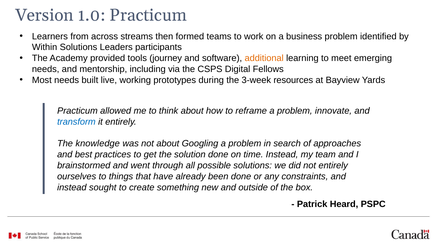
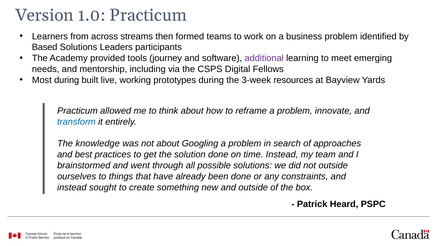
Within: Within -> Based (45, 47)
additional colour: orange -> purple (264, 58)
Most needs: needs -> during (67, 80)
not entirely: entirely -> outside (333, 165)
